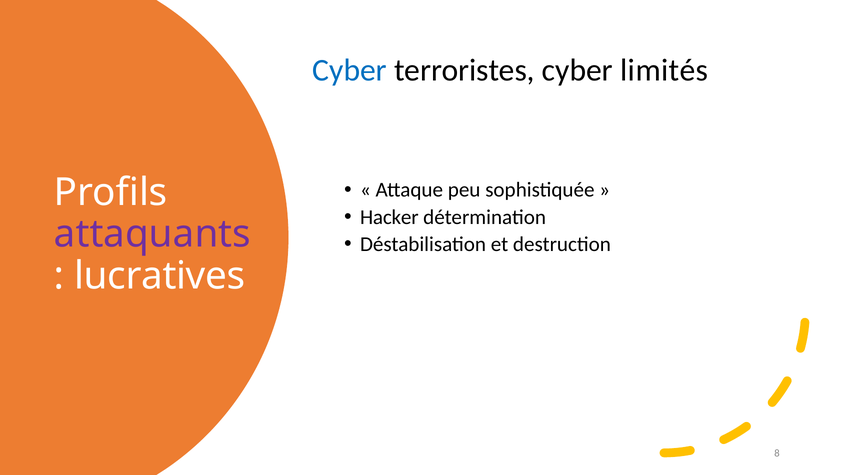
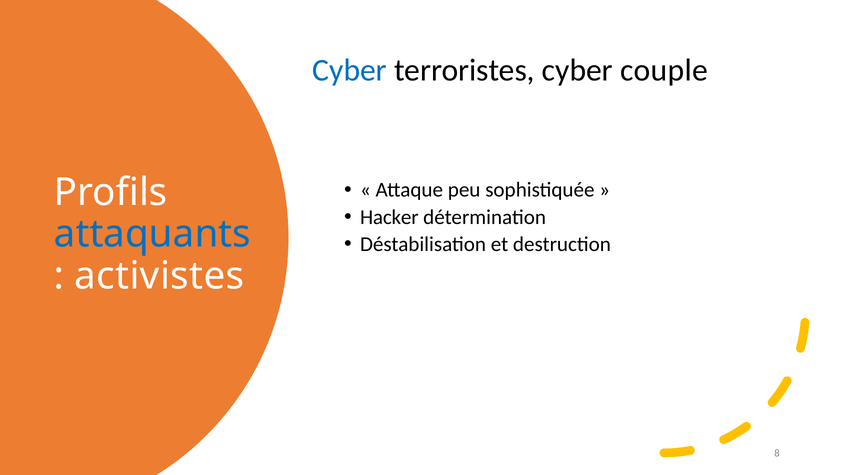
limités: limités -> couple (664, 70)
attaquants colour: purple -> blue (152, 234)
lucratives: lucratives -> activistes (159, 276)
